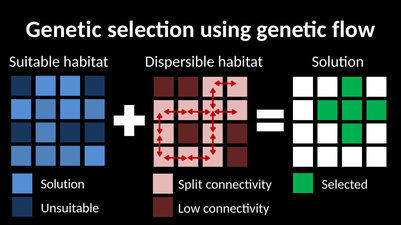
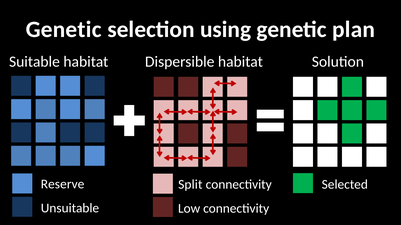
flow: flow -> plan (354, 29)
Solution: Solution -> Reserve (63, 185)
